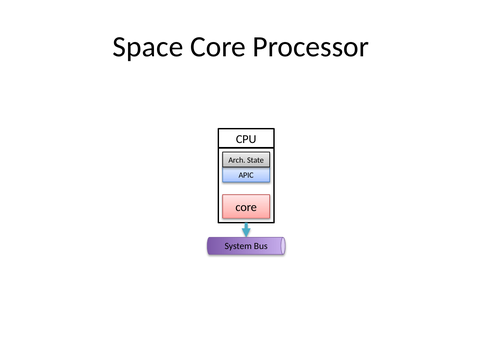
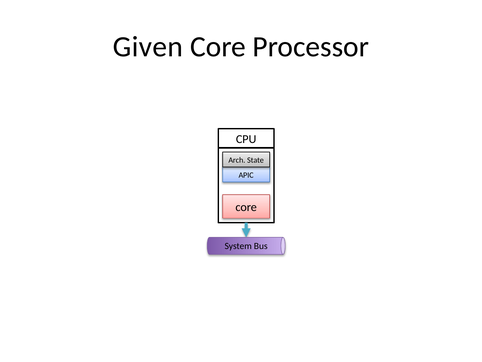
Space: Space -> Given (148, 47)
